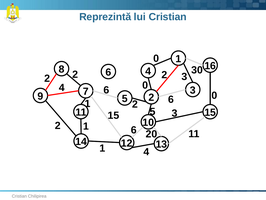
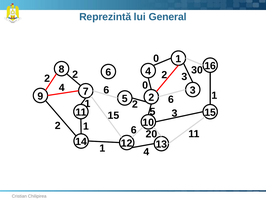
lui Cristian: Cristian -> General (168, 17)
0: 0 -> 1 (214, 95)
